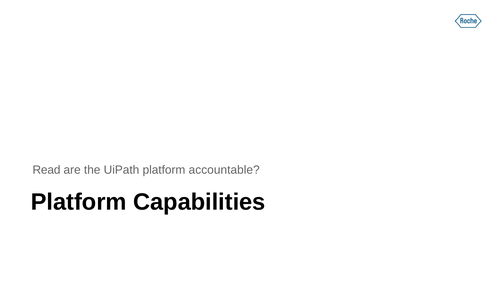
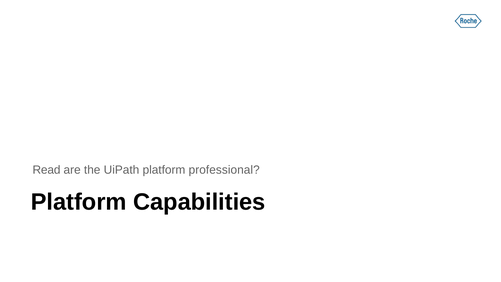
accountable: accountable -> professional (224, 170)
